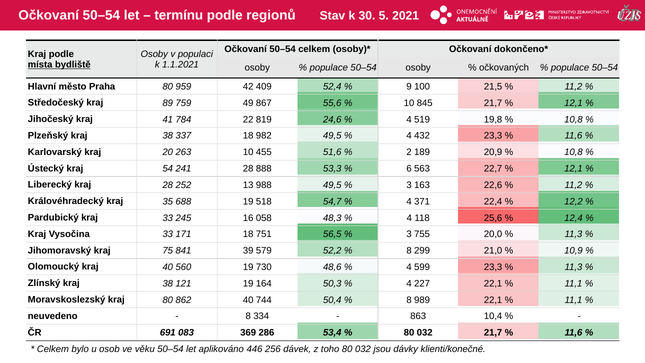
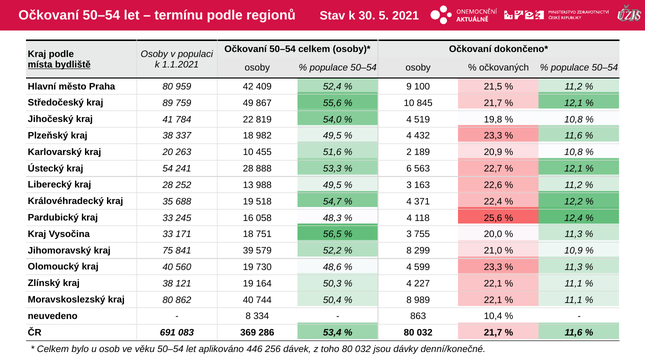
24,6: 24,6 -> 54,0 (332, 119)
klienti/konečné: klienti/konečné -> denní/konečné (453, 349)
